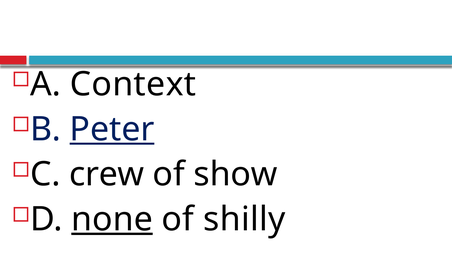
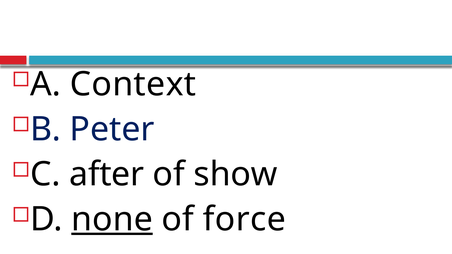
Peter underline: present -> none (112, 129)
crew: crew -> after (107, 174)
shilly: shilly -> force (244, 219)
